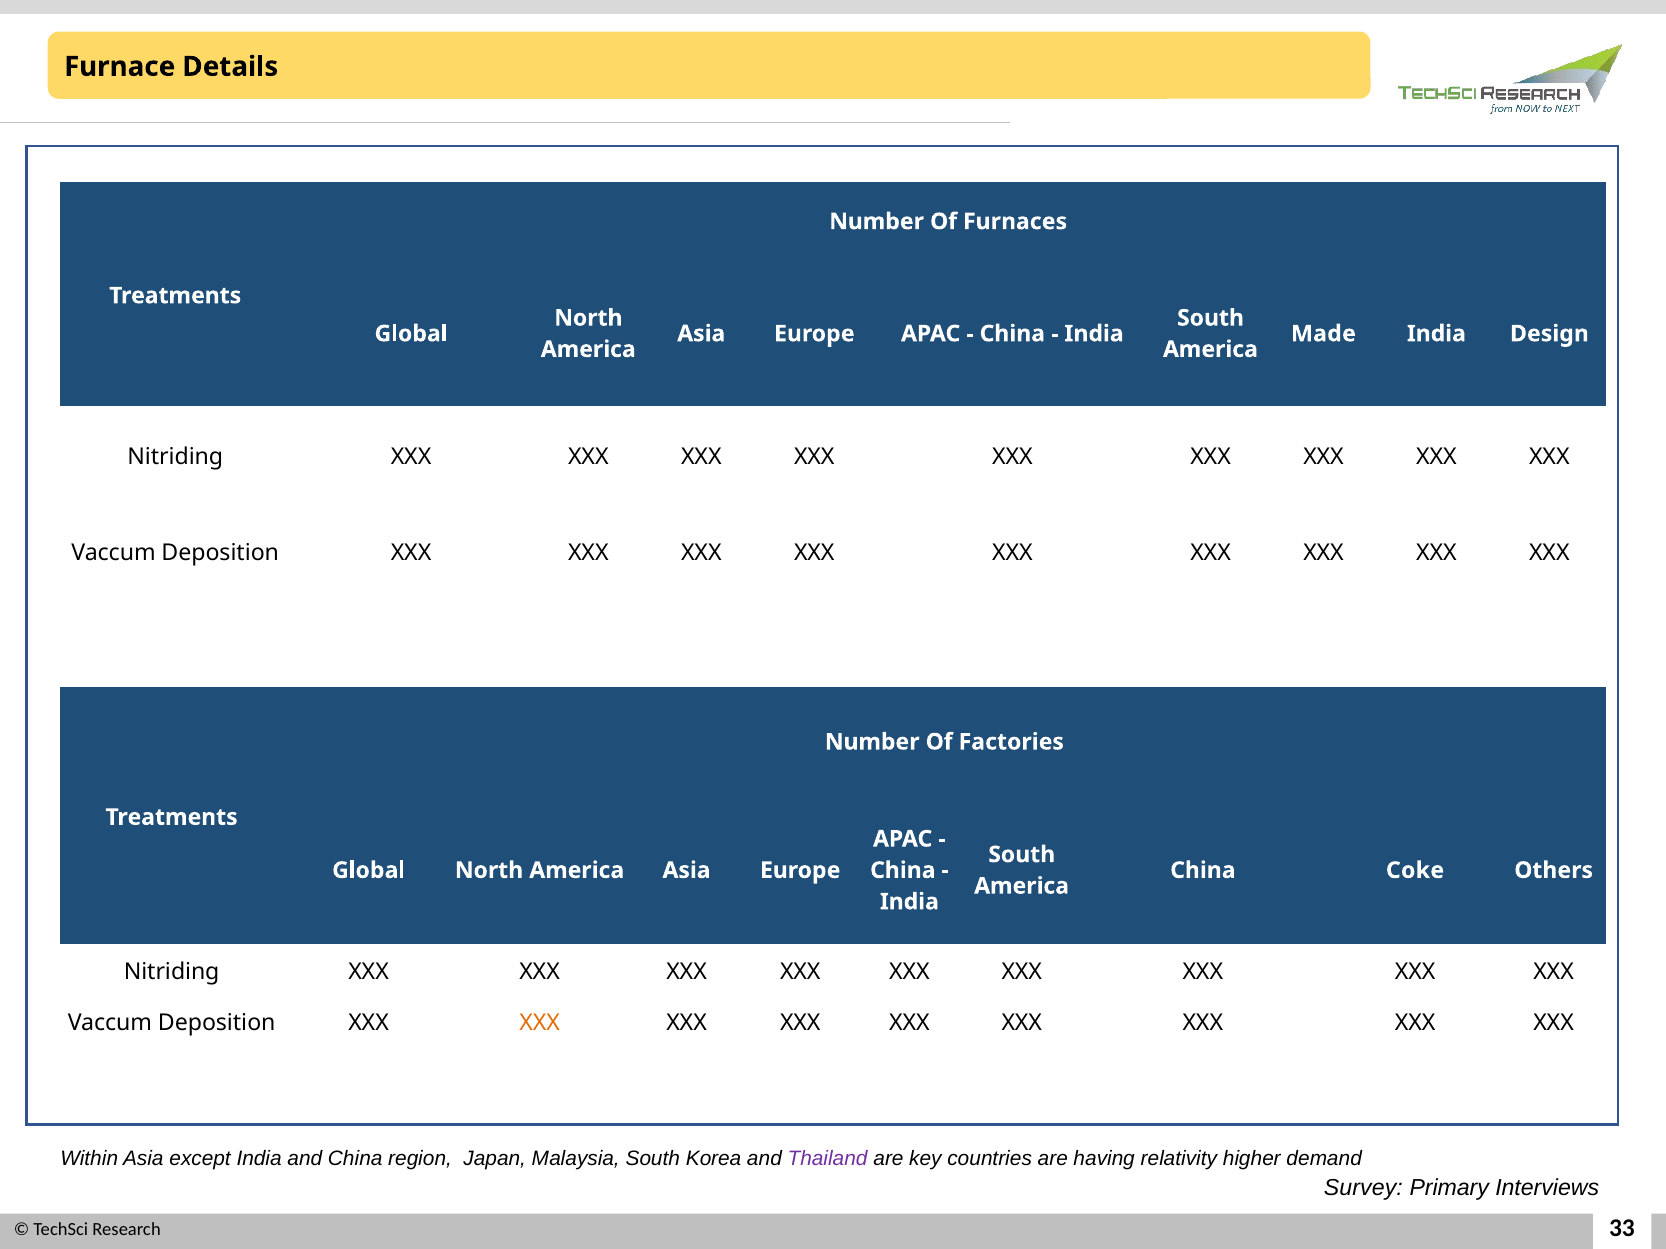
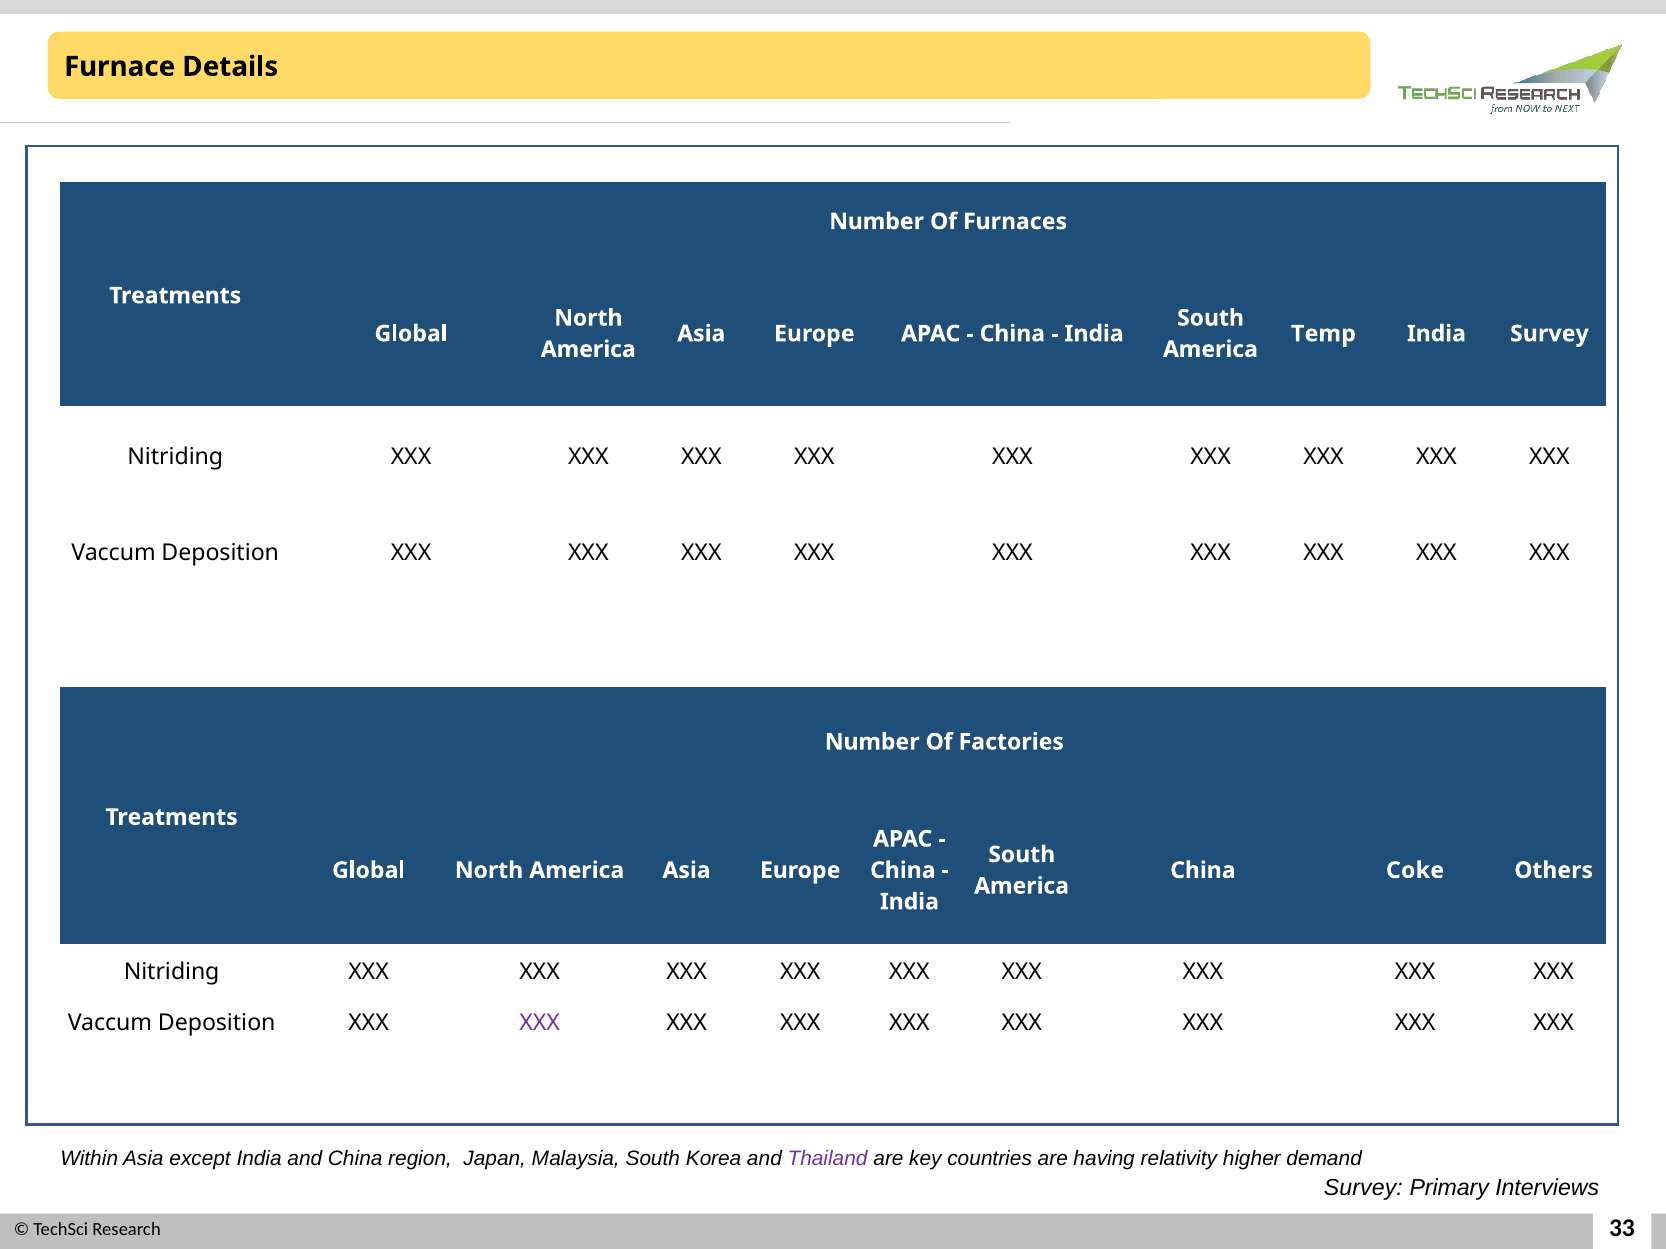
Made: Made -> Temp (1323, 334)
India Design: Design -> Survey (1549, 334)
XXX colour: orange -> purple (540, 1024)
